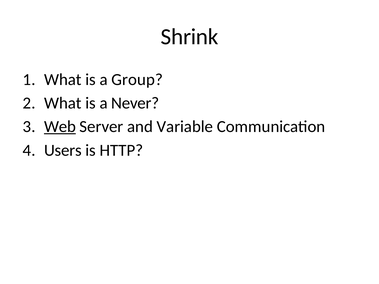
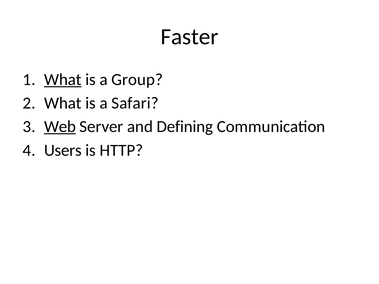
Shrink: Shrink -> Faster (189, 37)
What underline: none -> present (63, 80)
Never: Never -> Safari (135, 103)
Variable: Variable -> Defining (185, 127)
